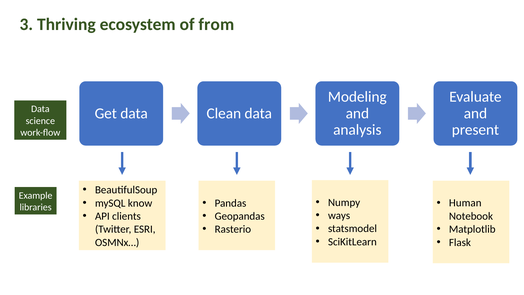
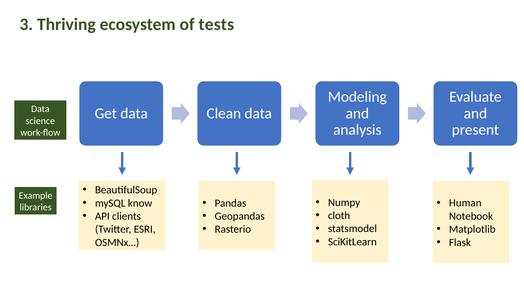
from: from -> tests (216, 24)
ways: ways -> cloth (339, 215)
